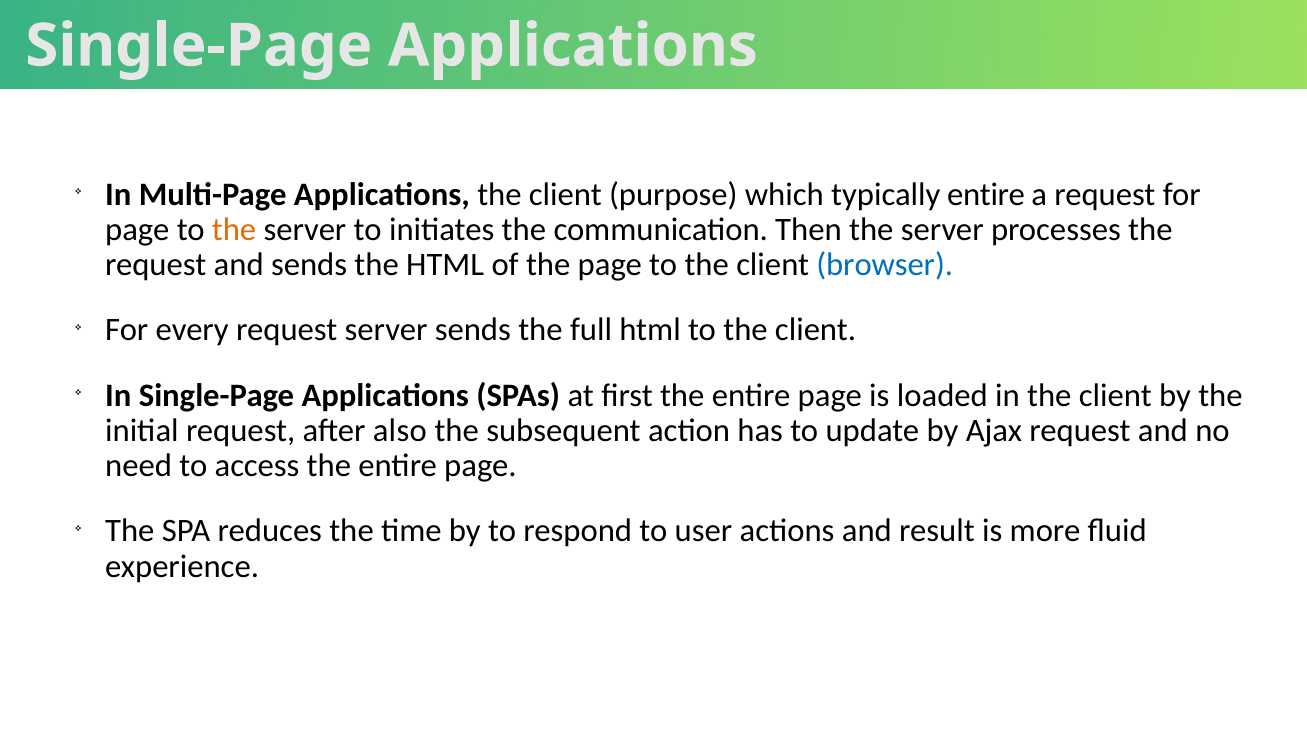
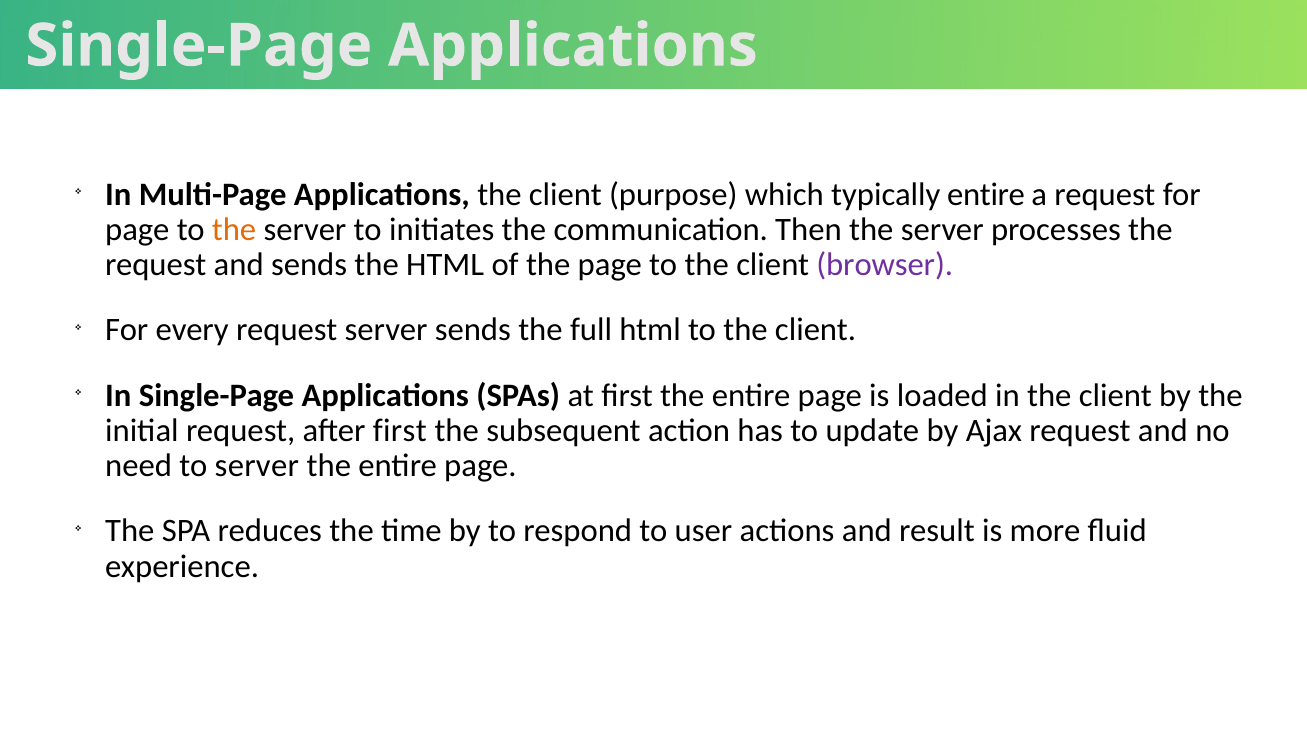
browser colour: blue -> purple (885, 265)
after also: also -> first (400, 431)
to access: access -> server (257, 466)
